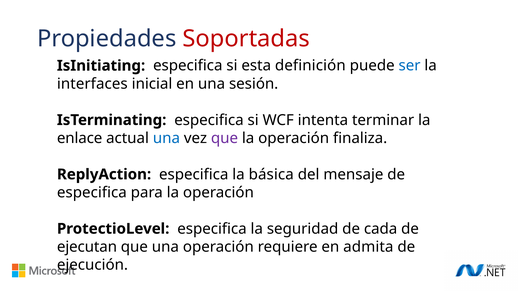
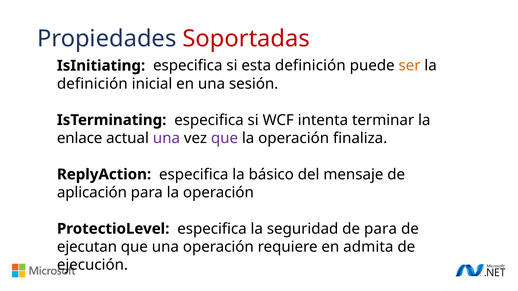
ser colour: blue -> orange (410, 66)
interfaces: interfaces -> definición (92, 84)
una colour: blue -> purple (166, 138)
básica: básica -> básico (271, 175)
especifica: especifica -> aplicación (92, 193)
de cada: cada -> para (381, 229)
